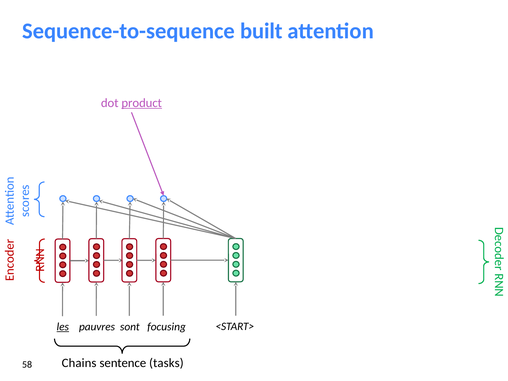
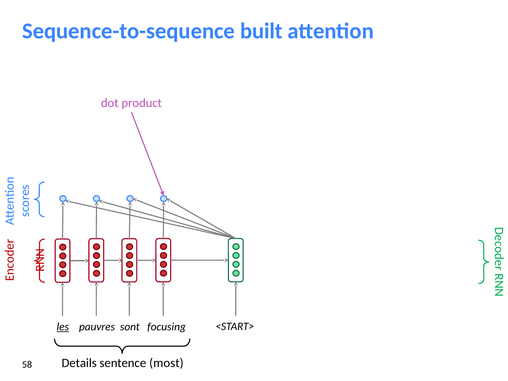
product underline: present -> none (142, 103)
Chains: Chains -> Details (79, 363)
tasks: tasks -> most (166, 363)
